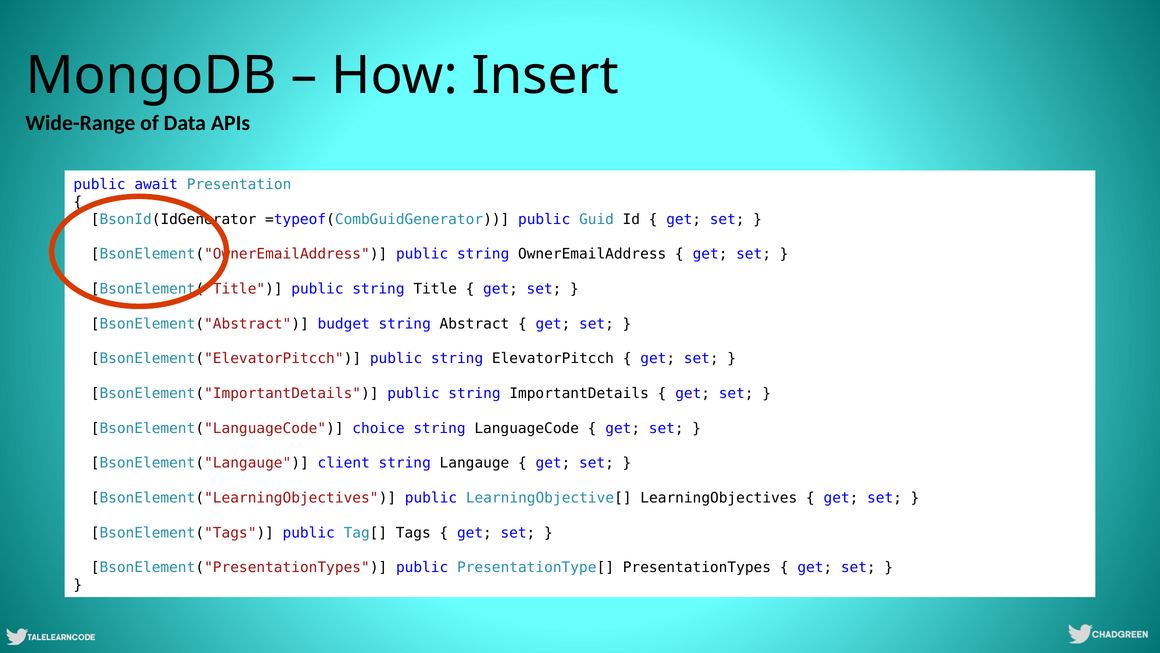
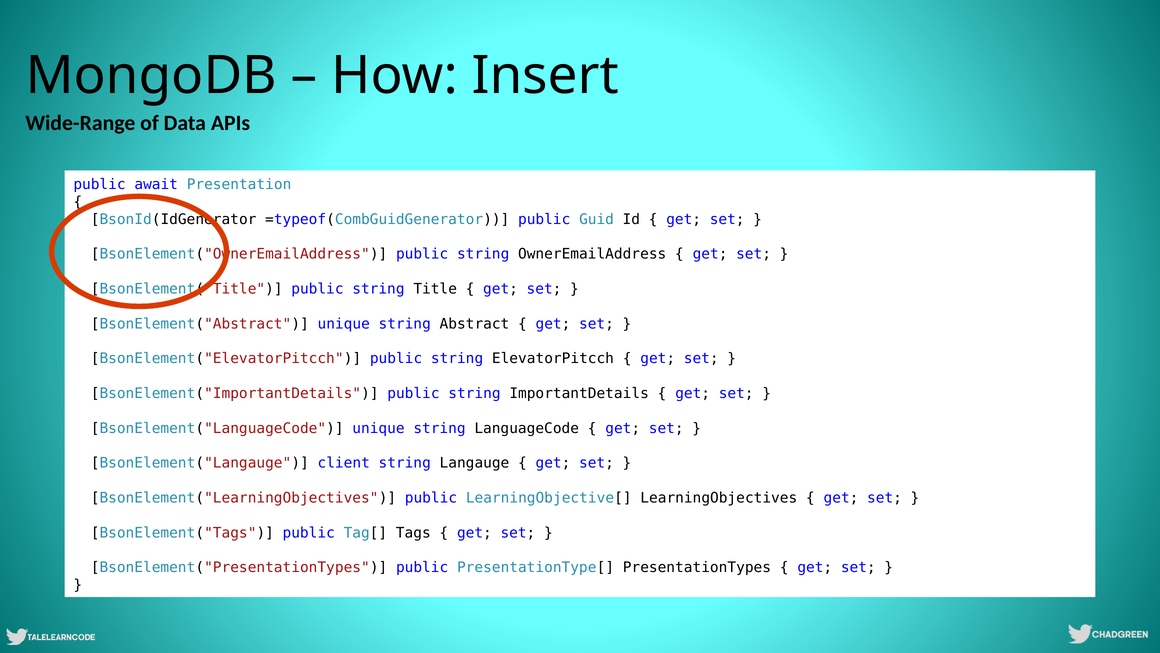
BsonElement("Abstract budget: budget -> unique (344, 324)
BsonElement("LanguageCode choice: choice -> unique (379, 428)
